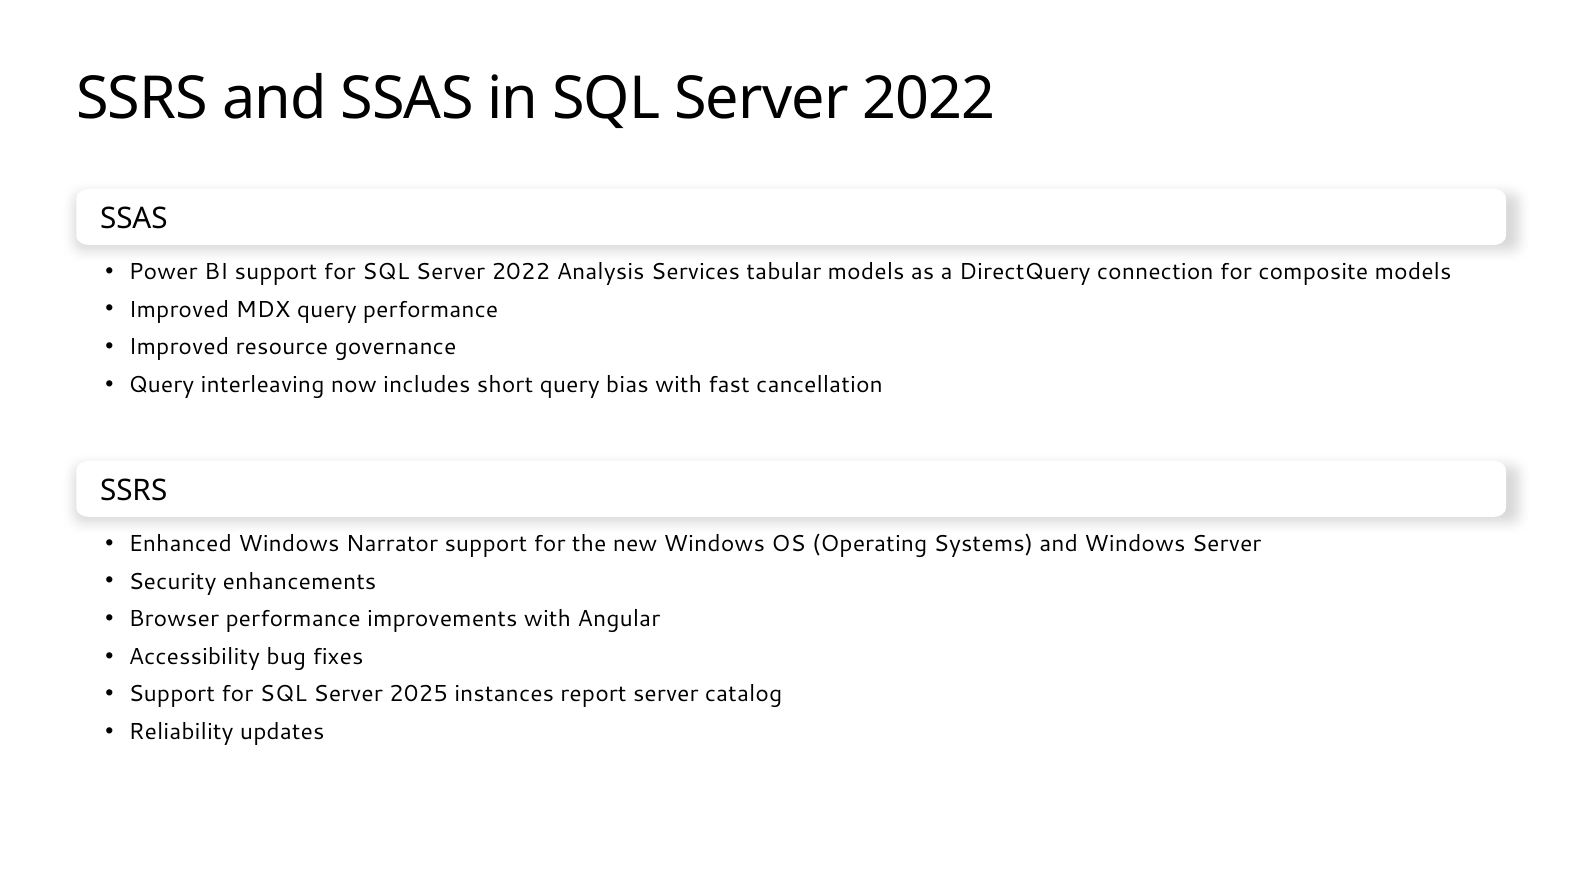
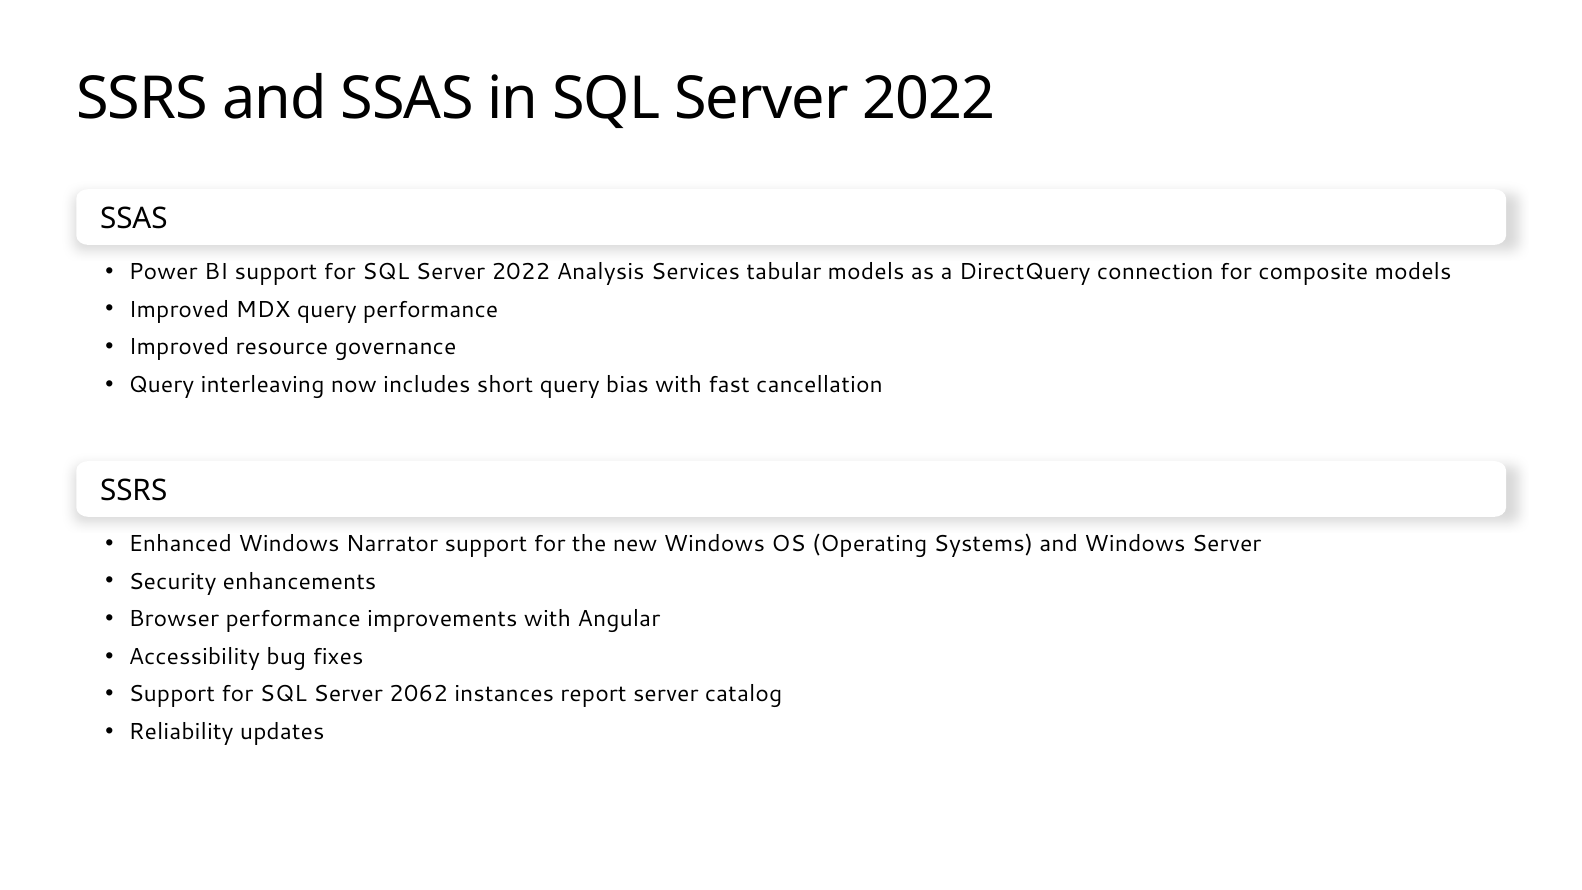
2025: 2025 -> 2062 (419, 694)
